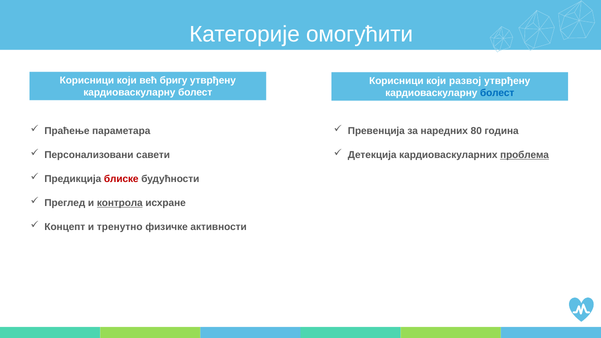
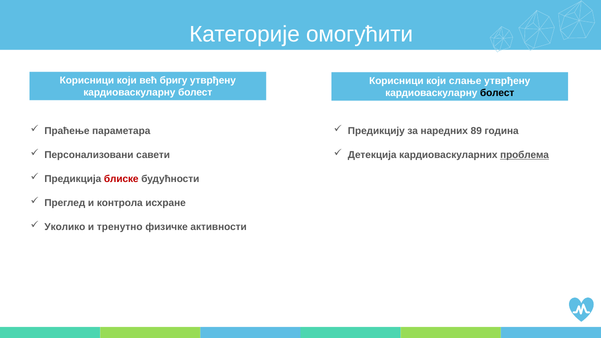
развој: развој -> слање (465, 81)
болест colour: blue -> black (497, 93)
Превенција: Превенција -> Предикцију (376, 131)
80: 80 -> 89 (476, 131)
контрола underline: present -> none (120, 203)
Концепт: Концепт -> Уколико (65, 227)
